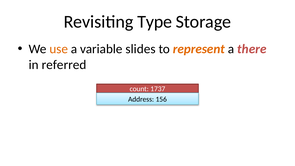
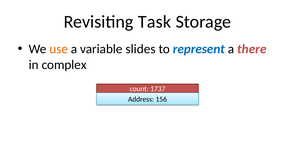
Type: Type -> Task (154, 22)
represent colour: orange -> blue (199, 49)
referred: referred -> complex (64, 65)
